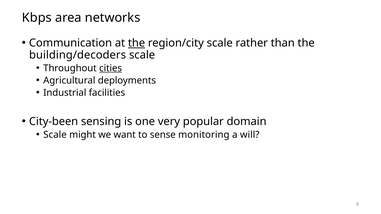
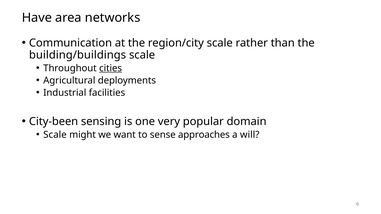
Kbps: Kbps -> Have (37, 18)
the underline: present -> none (137, 43)
building/decoders: building/decoders -> building/buildings (78, 55)
monitoring: monitoring -> approaches (204, 135)
